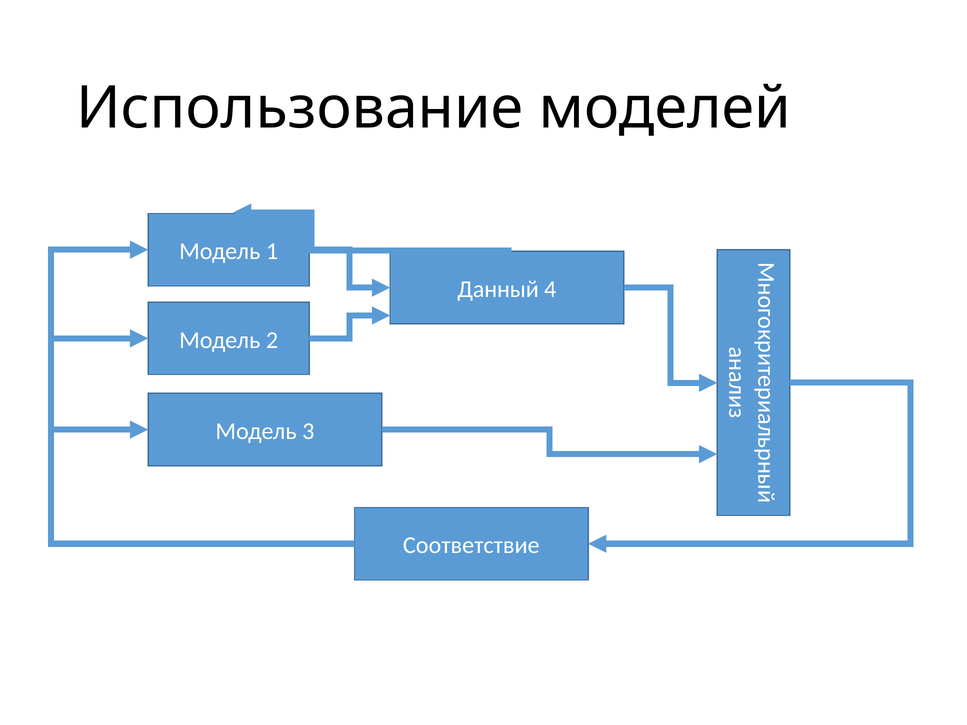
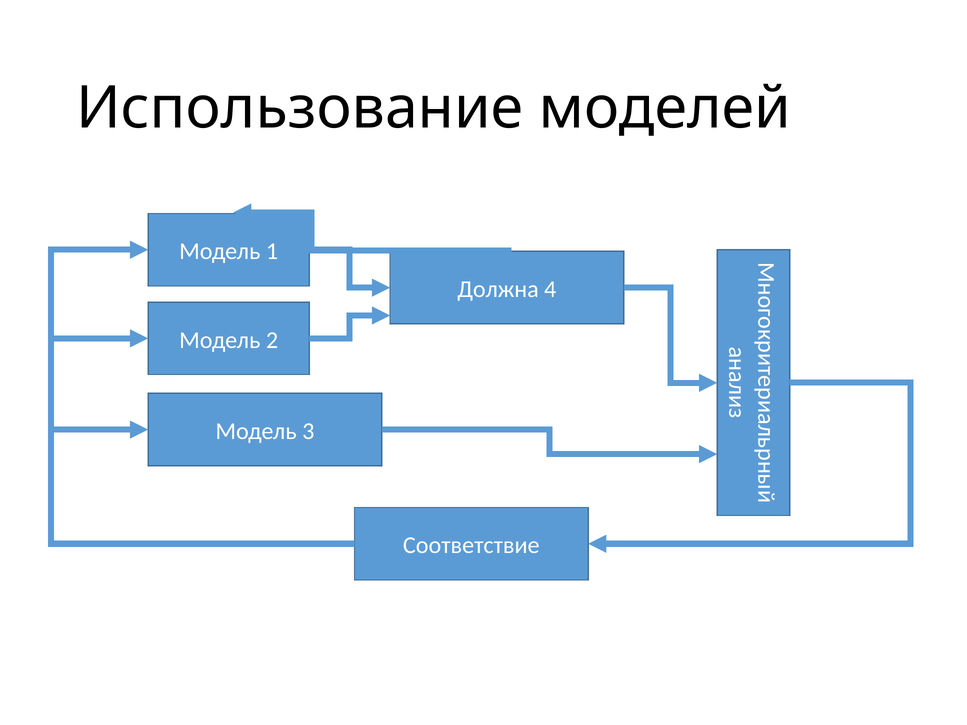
Данный: Данный -> Должна (498, 289)
